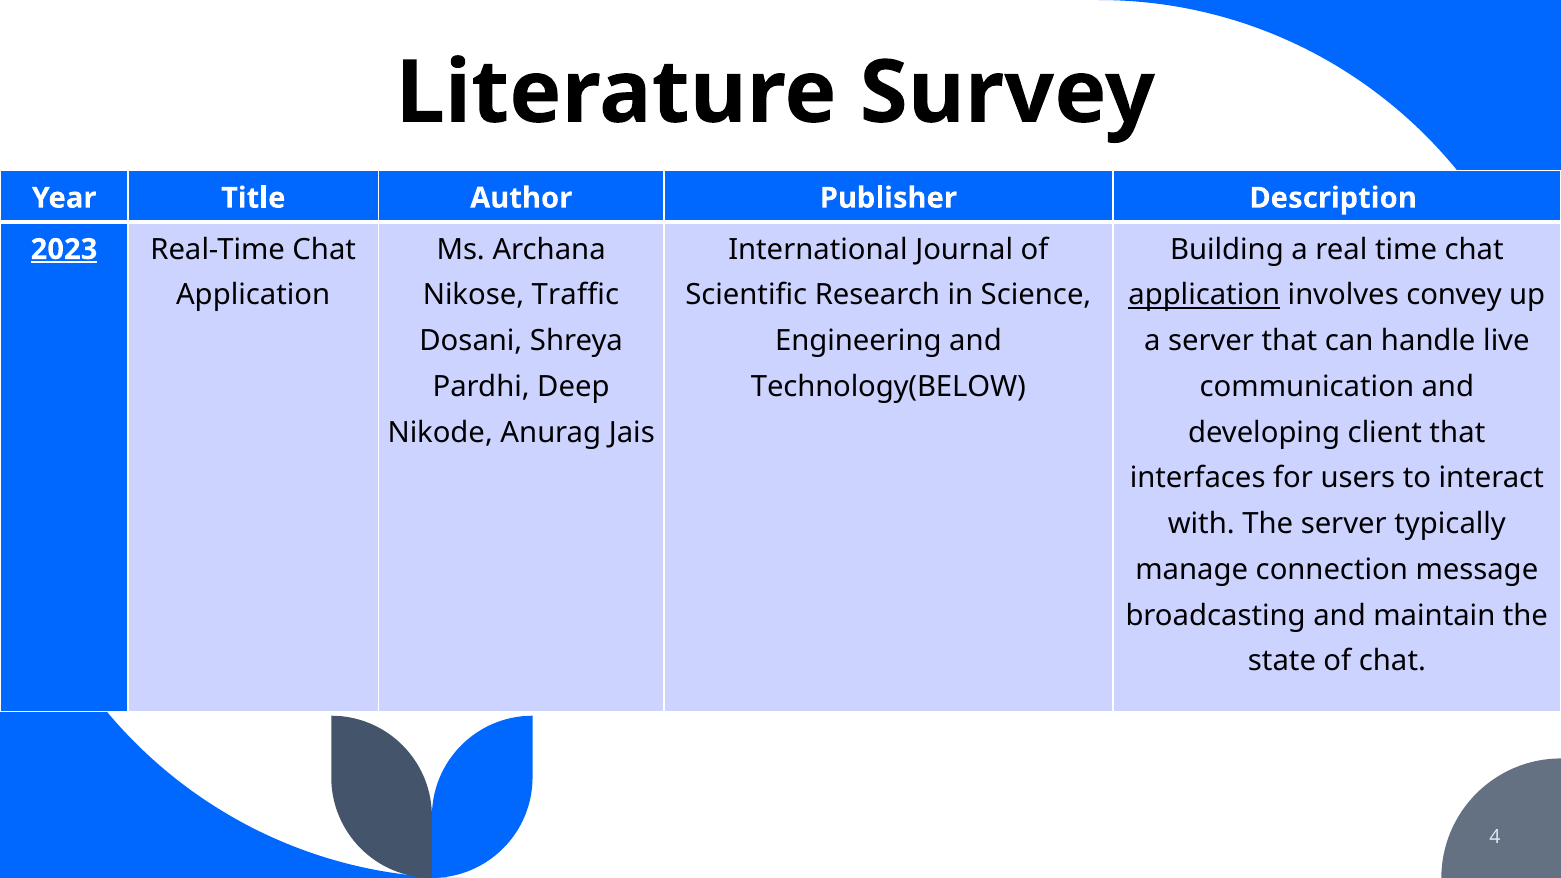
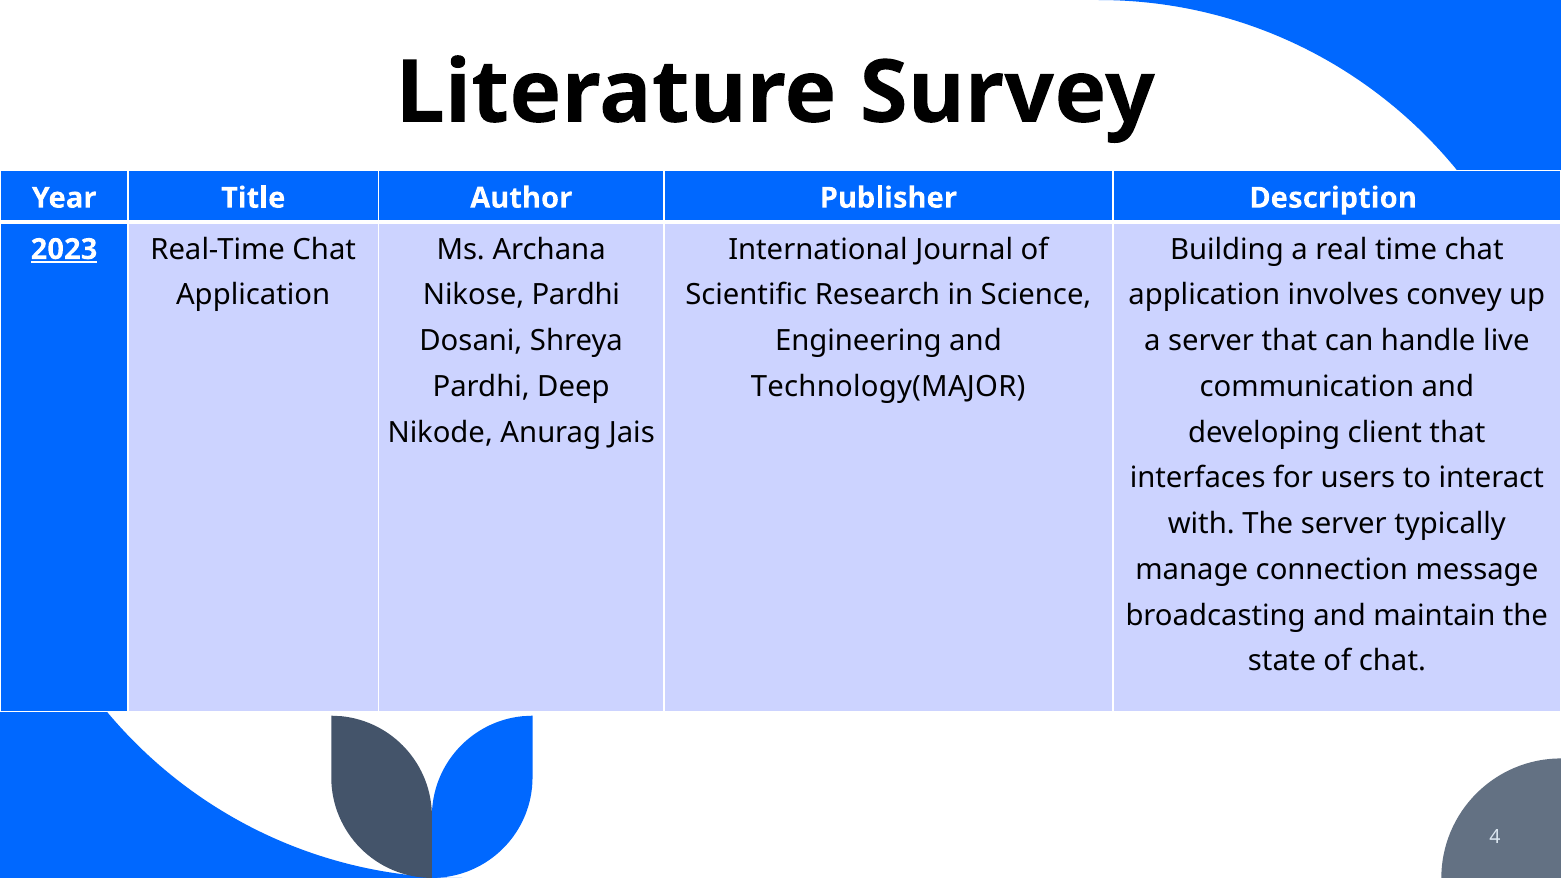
Nikose Traffic: Traffic -> Pardhi (576, 295)
application underline: present -> none (1204, 295)
Technology(BELOW: Technology(BELOW -> Technology(MAJOR (888, 387)
